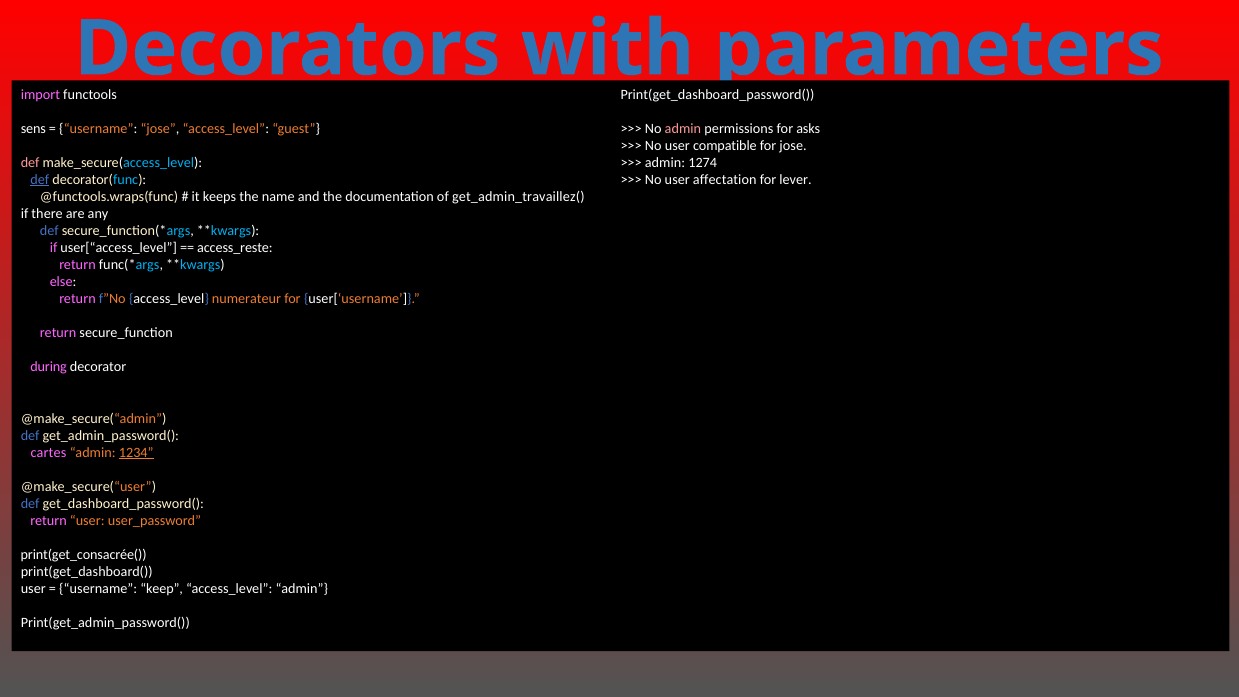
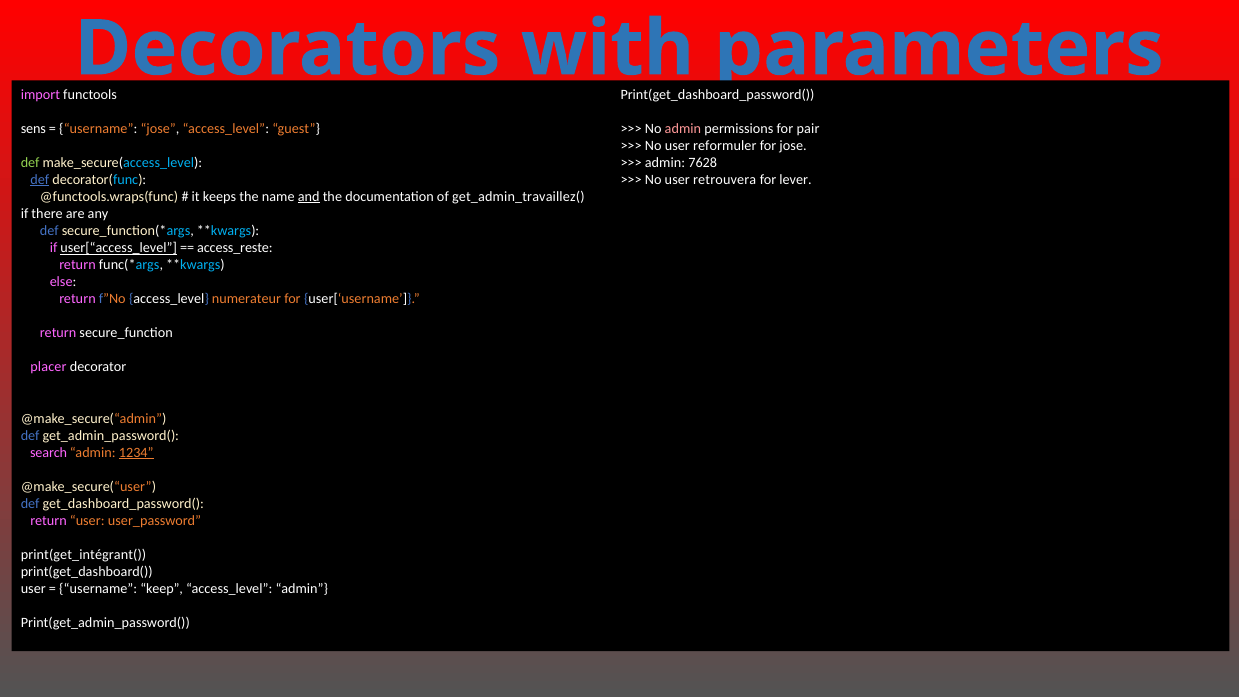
asks: asks -> pair (808, 128)
compatible: compatible -> reformuler (725, 146)
def colour: pink -> light green (30, 163)
1274: 1274 -> 7628 (703, 163)
affectation: affectation -> retrouvera (725, 180)
and underline: none -> present (309, 197)
user[“access_level underline: none -> present (119, 248)
during: during -> placer (48, 367)
cartes: cartes -> search (49, 452)
print(get_consacrée(: print(get_consacrée( -> print(get_intégrant( (84, 555)
